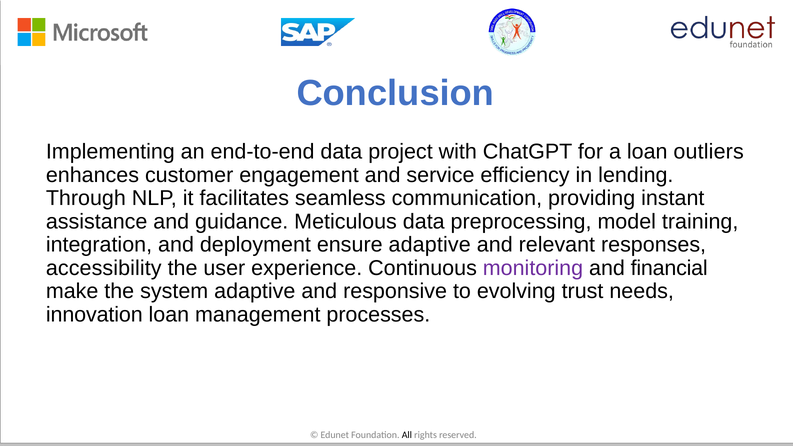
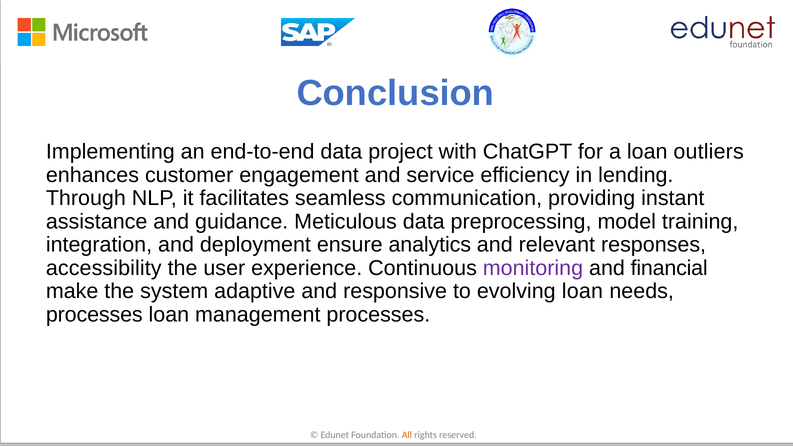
ensure adaptive: adaptive -> analytics (430, 245)
evolving trust: trust -> loan (582, 291)
innovation: innovation -> processes (94, 314)
All colour: black -> orange (407, 435)
